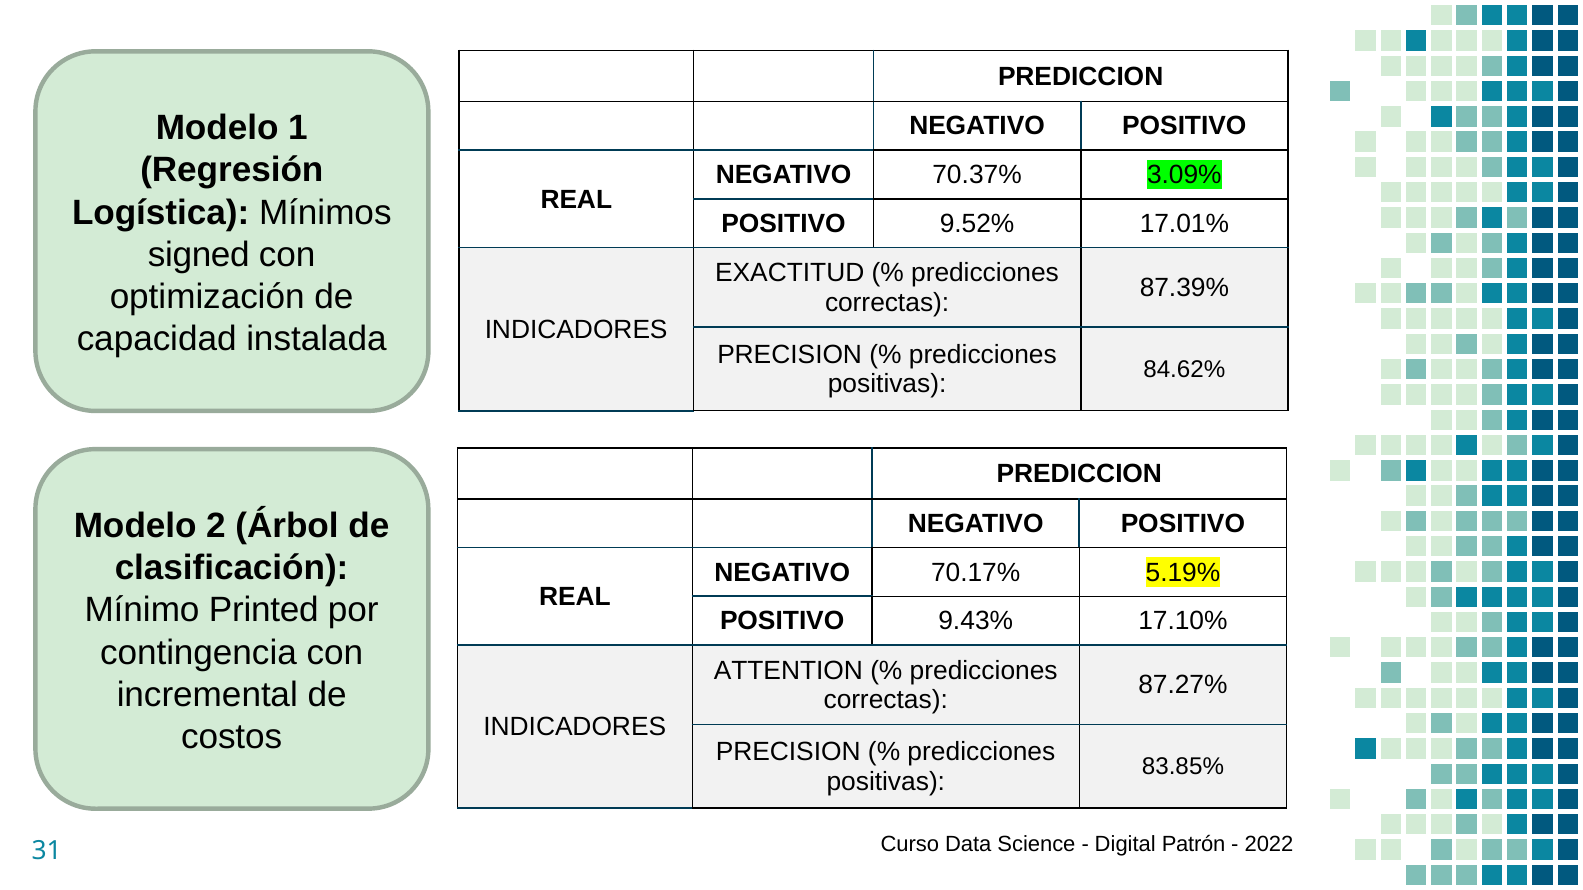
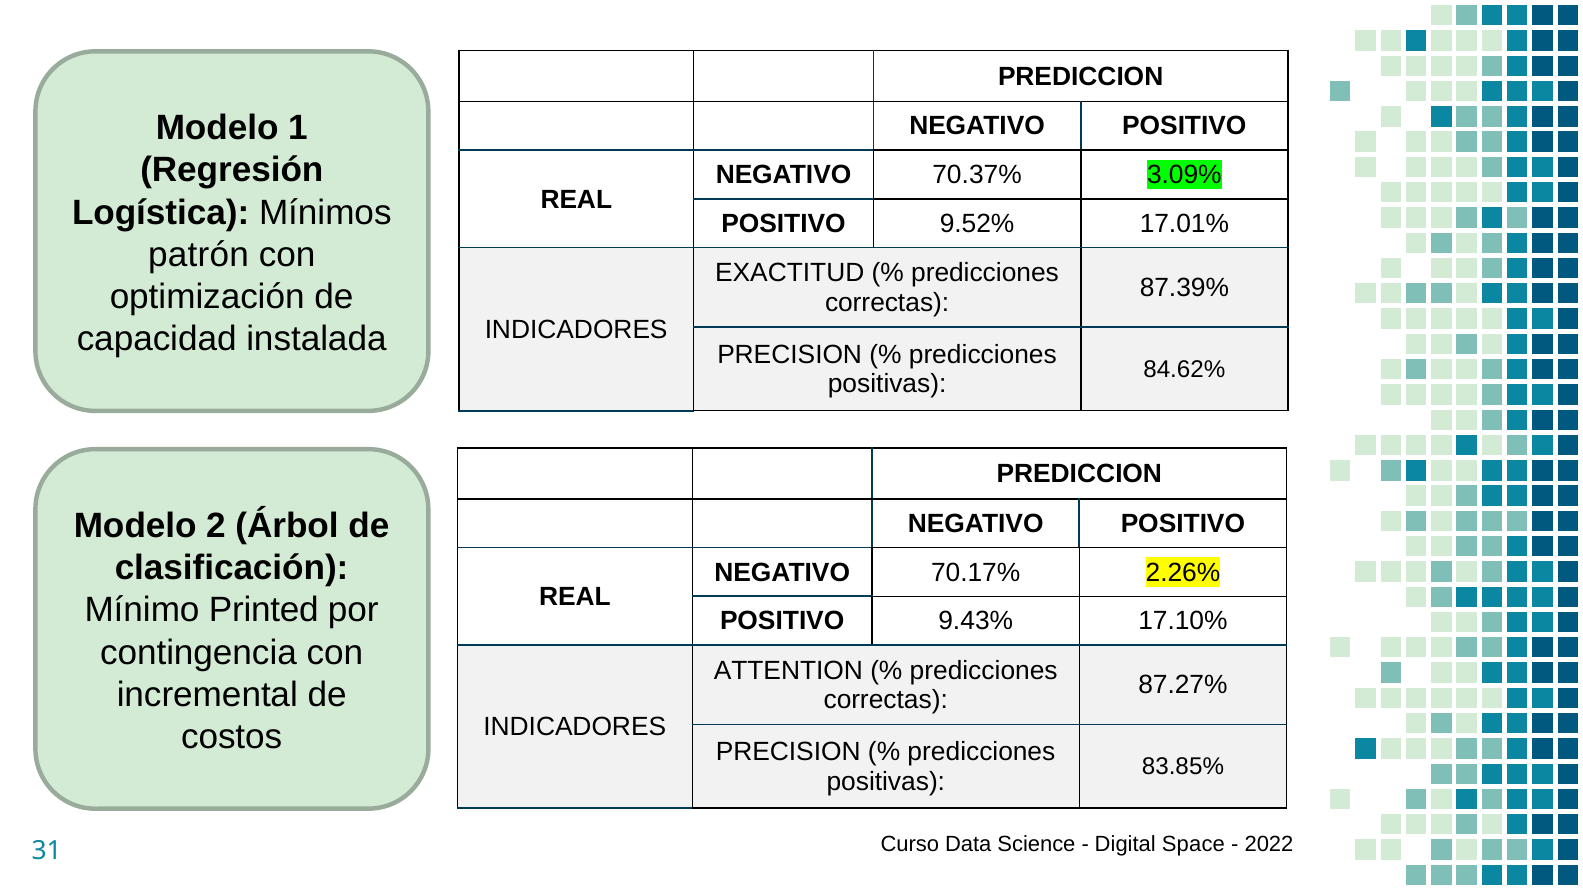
signed: signed -> patrón (199, 255)
5.19%: 5.19% -> 2.26% (1183, 573)
Patrón: Patrón -> Space (1193, 845)
